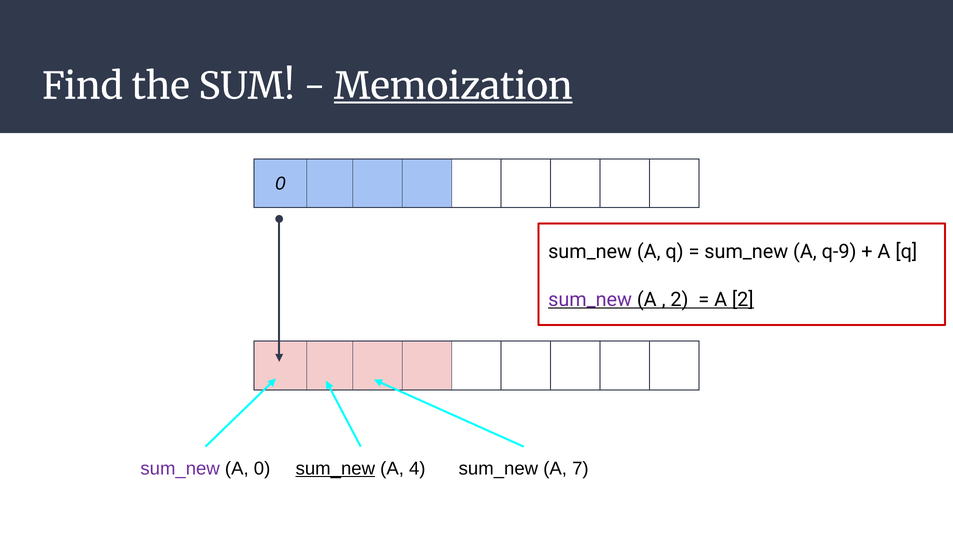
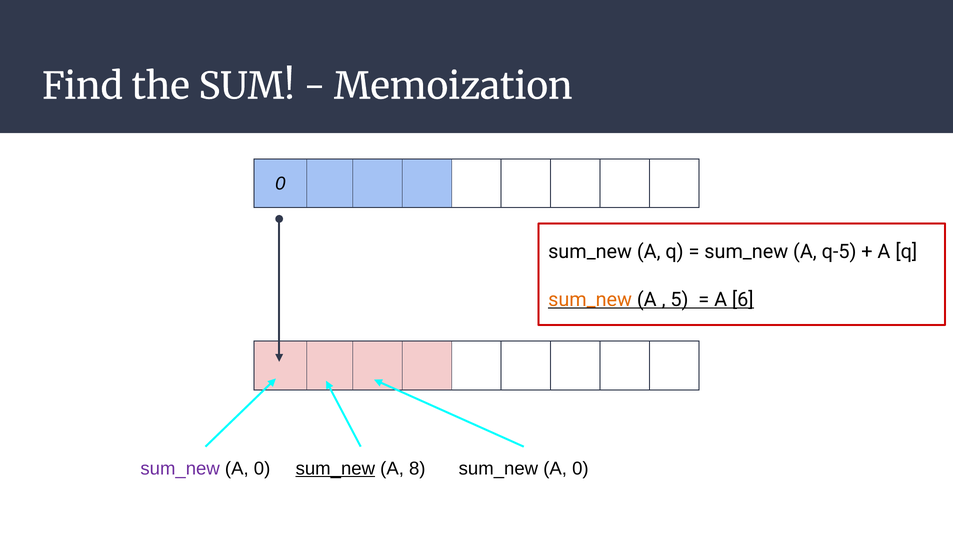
Memoization underline: present -> none (453, 87)
q-9: q-9 -> q-5 (839, 252)
sum_new colour: purple -> orange (590, 300)
2: 2 -> 5 (679, 300)
A 2: 2 -> 6 (743, 300)
4: 4 -> 8 (417, 469)
7: 7 -> 0 (580, 469)
